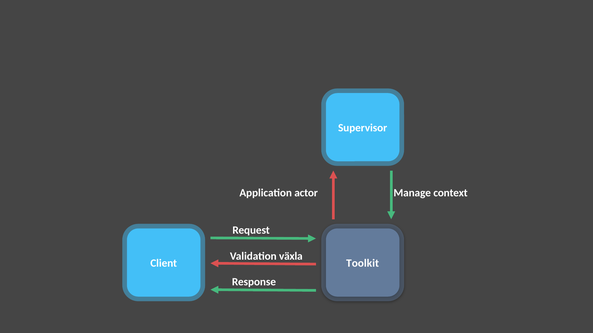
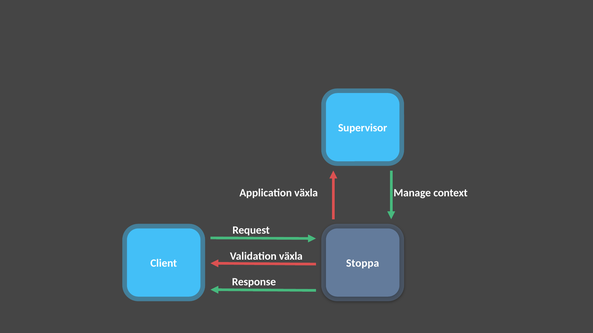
Application actor: actor -> växla (306, 193)
Toolkit: Toolkit -> Stoppa (363, 264)
